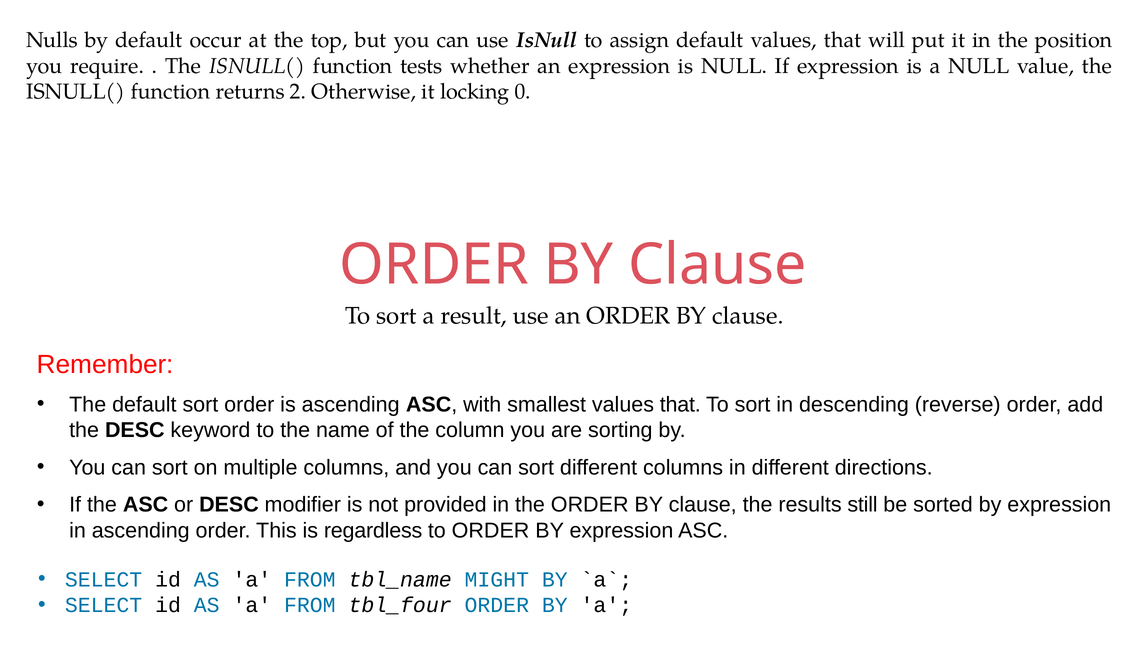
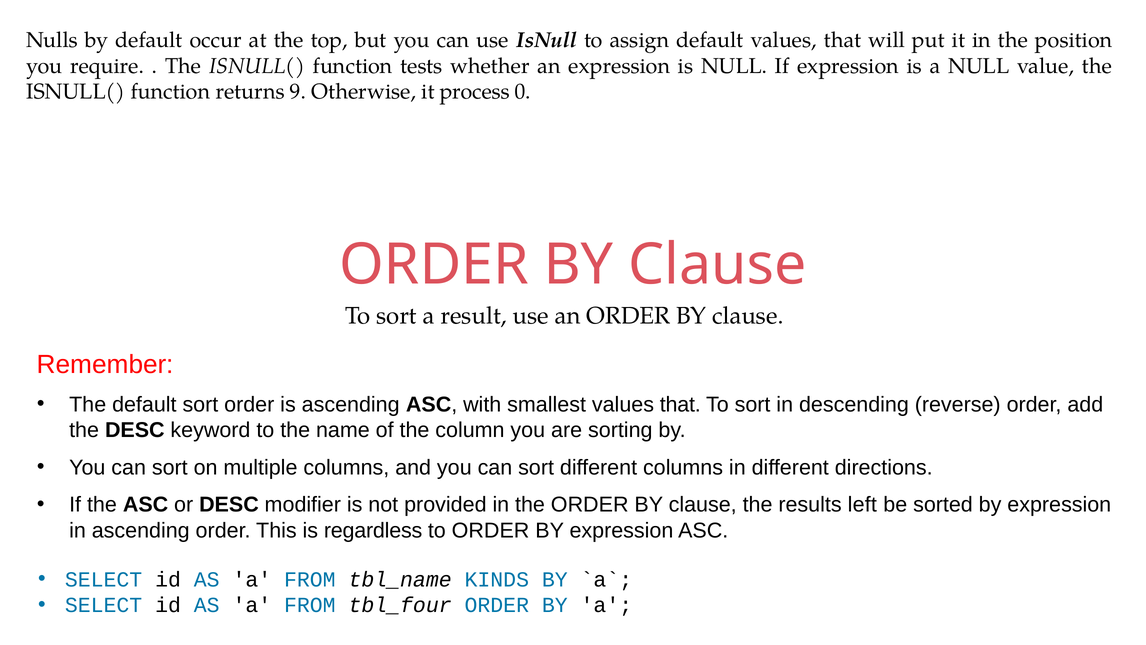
2: 2 -> 9 (298, 92)
locking: locking -> process (475, 92)
still: still -> left (862, 504)
MIGHT: MIGHT -> KINDS (497, 579)
